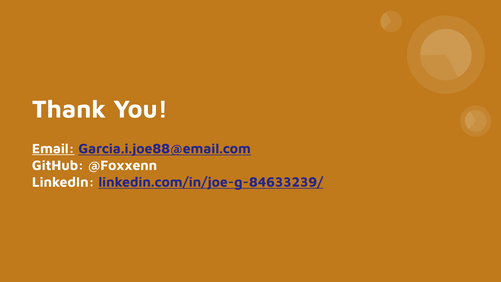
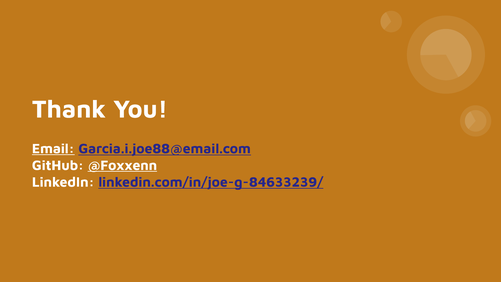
@Foxxenn underline: none -> present (122, 165)
